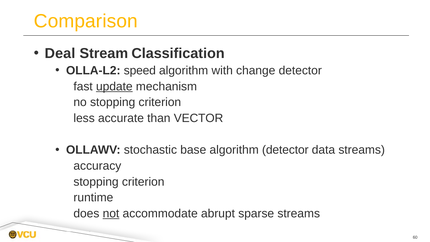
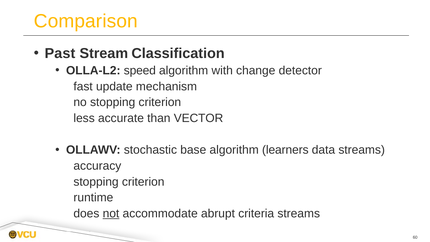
Deal: Deal -> Past (60, 53)
update underline: present -> none (114, 86)
algorithm detector: detector -> learners (285, 150)
sparse: sparse -> criteria (256, 213)
